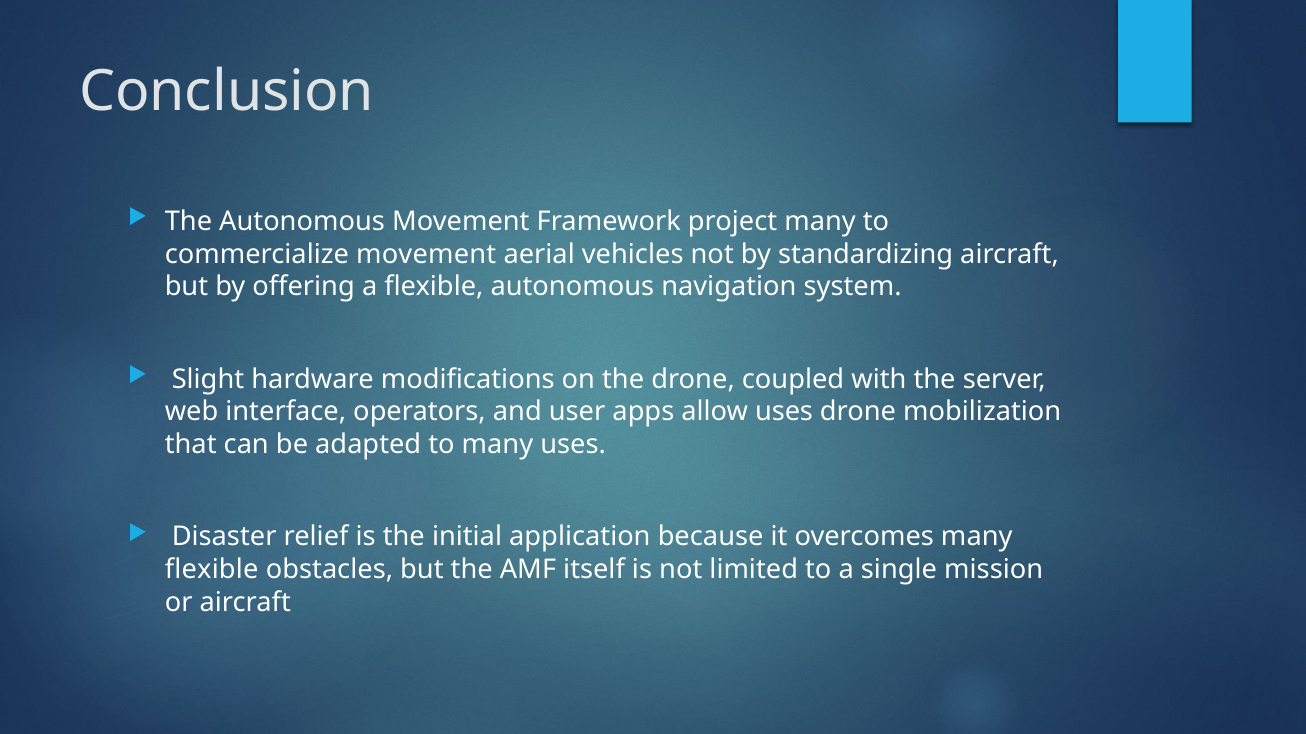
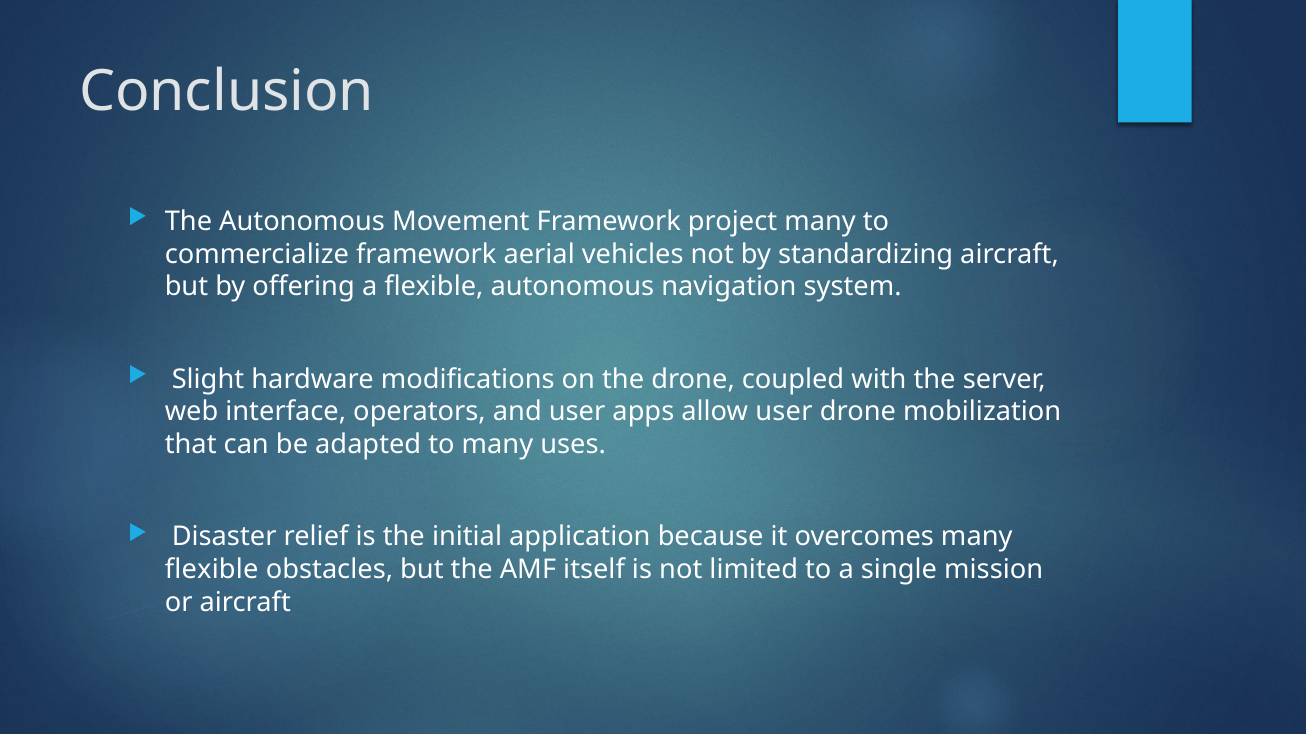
commercialize movement: movement -> framework (426, 254)
allow uses: uses -> user (784, 412)
